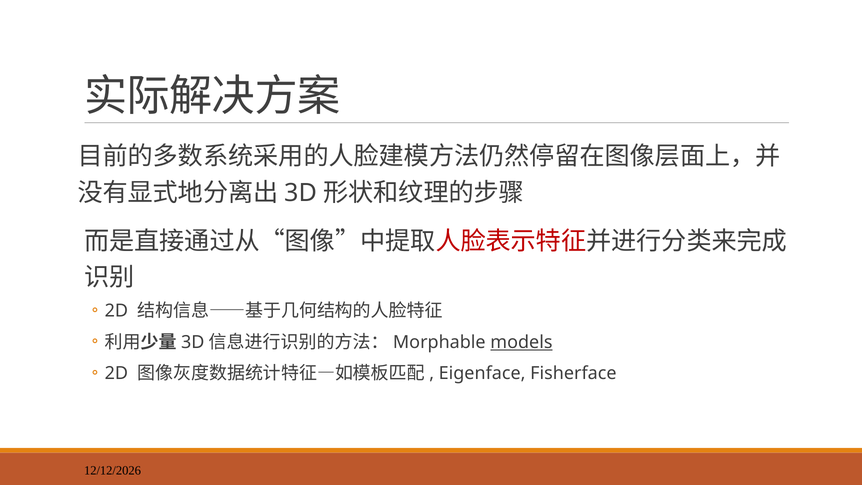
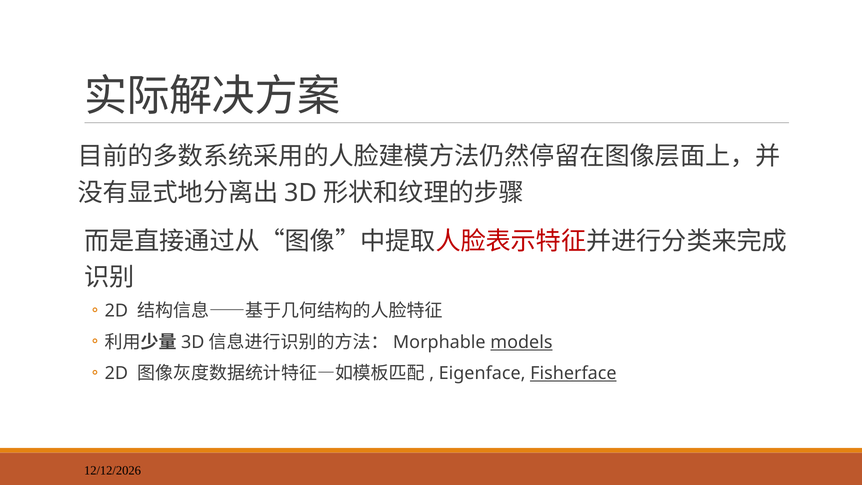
Fisherface underline: none -> present (573, 373)
